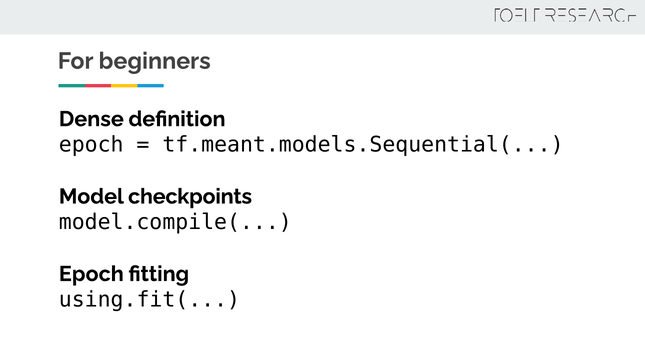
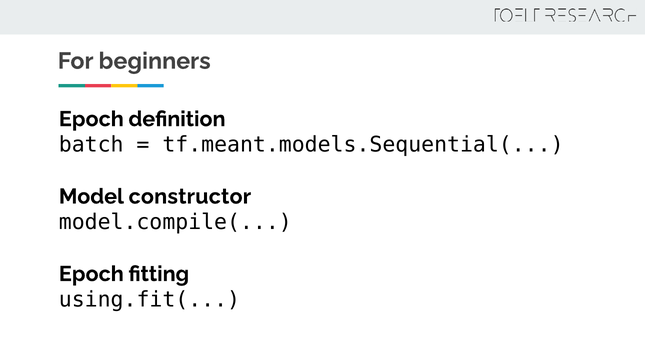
Dense: Dense -> Epoch (91, 119)
epoch: epoch -> batch (91, 145)
checkpoints: checkpoints -> constructor (190, 196)
